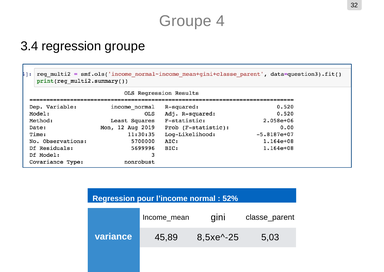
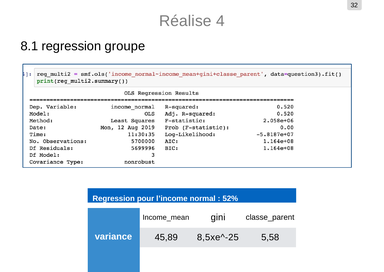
Groupe: Groupe -> Réalise (185, 21)
3.4: 3.4 -> 8.1 (29, 46)
5,03: 5,03 -> 5,58 (270, 237)
